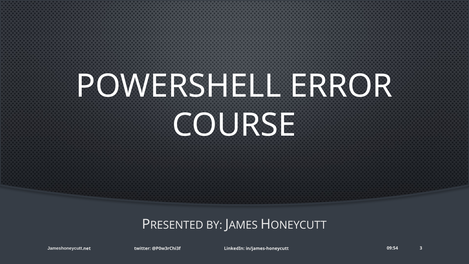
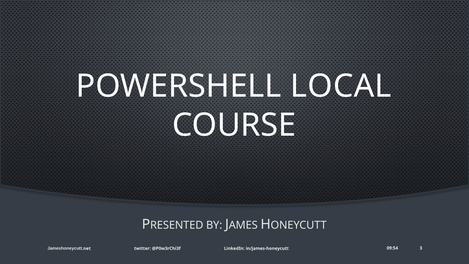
ERROR: ERROR -> LOCAL (341, 86)
